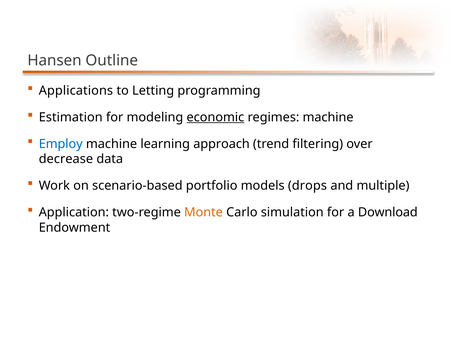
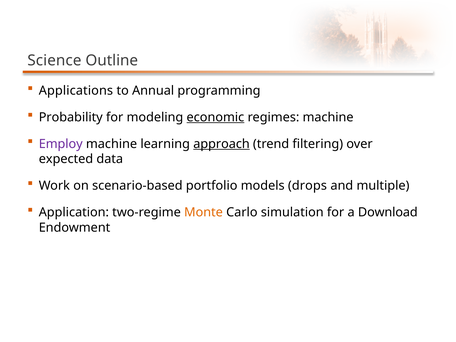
Hansen: Hansen -> Science (54, 60)
Letting: Letting -> Annual (153, 91)
Estimation: Estimation -> Probability (71, 117)
Employ colour: blue -> purple (61, 144)
approach underline: none -> present (221, 144)
decrease: decrease -> expected (66, 159)
